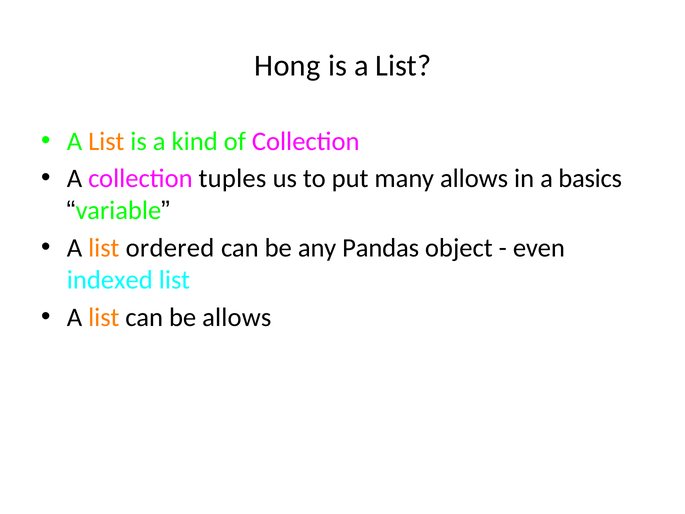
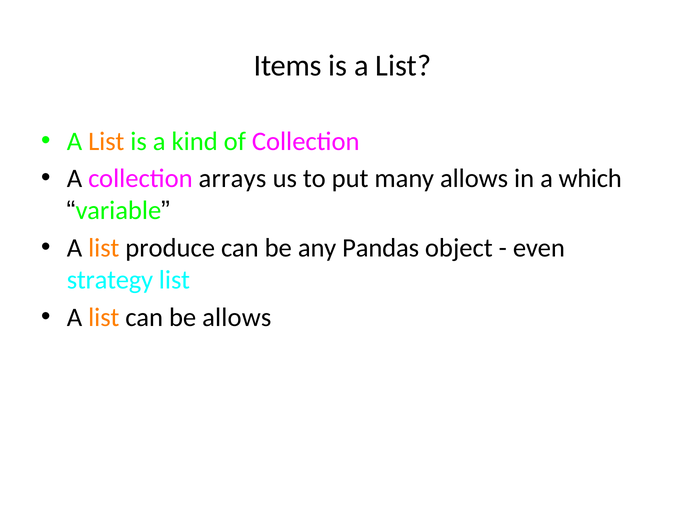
Hong: Hong -> Items (288, 66)
tuples: tuples -> arrays (232, 178)
basics: basics -> which (590, 178)
ordered: ordered -> produce (170, 248)
indexed: indexed -> strategy (110, 280)
